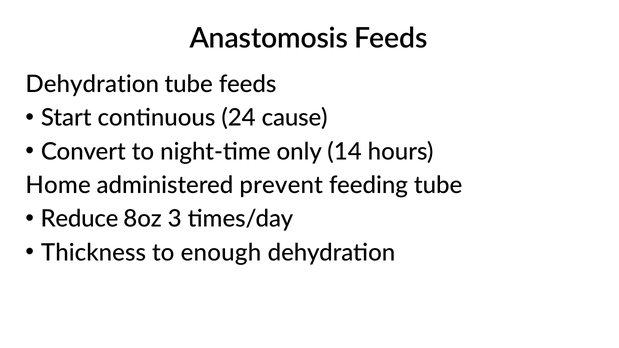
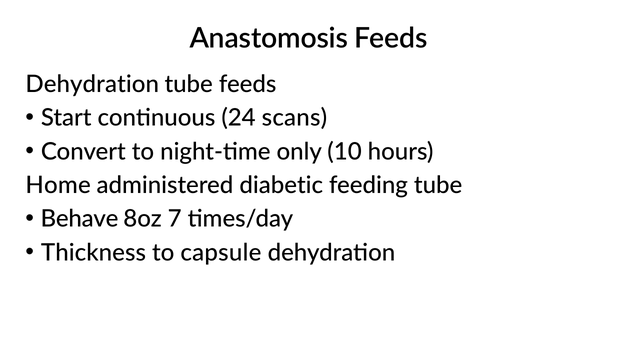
cause: cause -> scans (294, 118)
14: 14 -> 10 (345, 152)
prevent: prevent -> diabetic (281, 185)
Reduce: Reduce -> Behave (80, 219)
3: 3 -> 7 (175, 219)
enough: enough -> capsule (221, 253)
